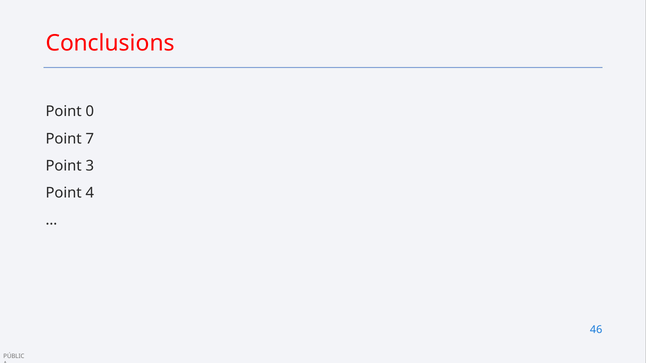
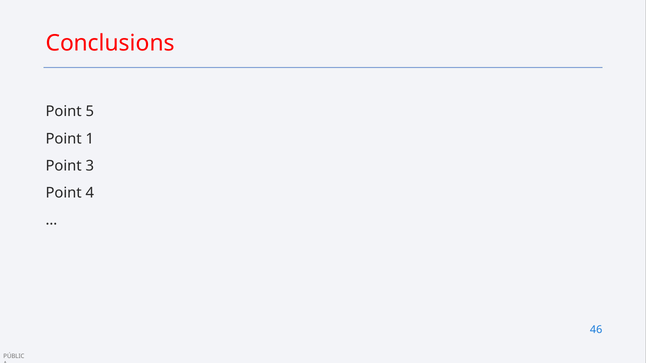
0: 0 -> 5 (90, 112)
7: 7 -> 1 (90, 139)
